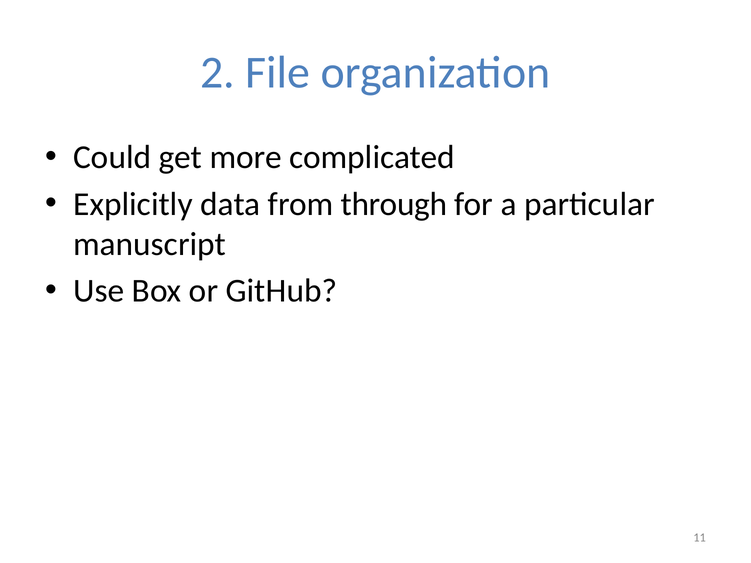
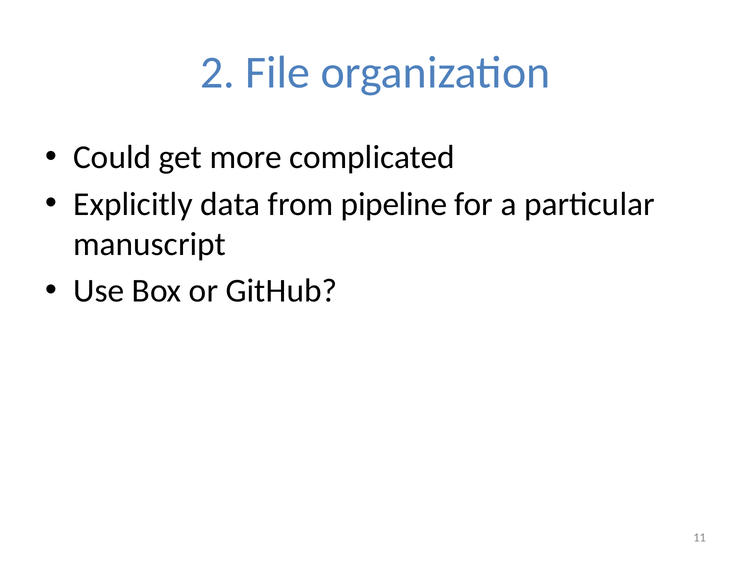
through: through -> pipeline (394, 204)
